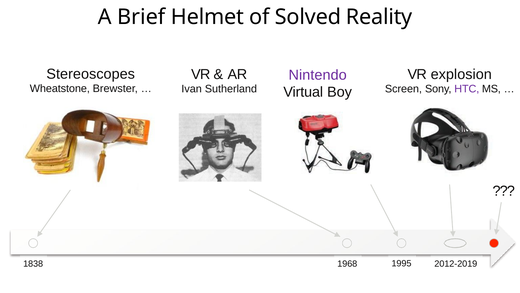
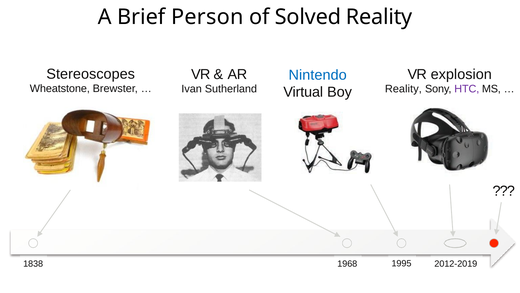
Helmet: Helmet -> Person (207, 17)
Nintendo colour: purple -> blue (318, 75)
Screen: Screen -> Reality (403, 89)
